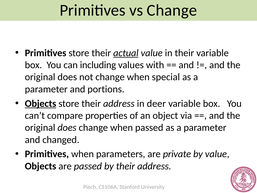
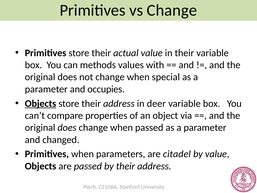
actual underline: present -> none (126, 53)
including: including -> methods (98, 65)
portions: portions -> occupies (106, 89)
private: private -> citadel (177, 154)
